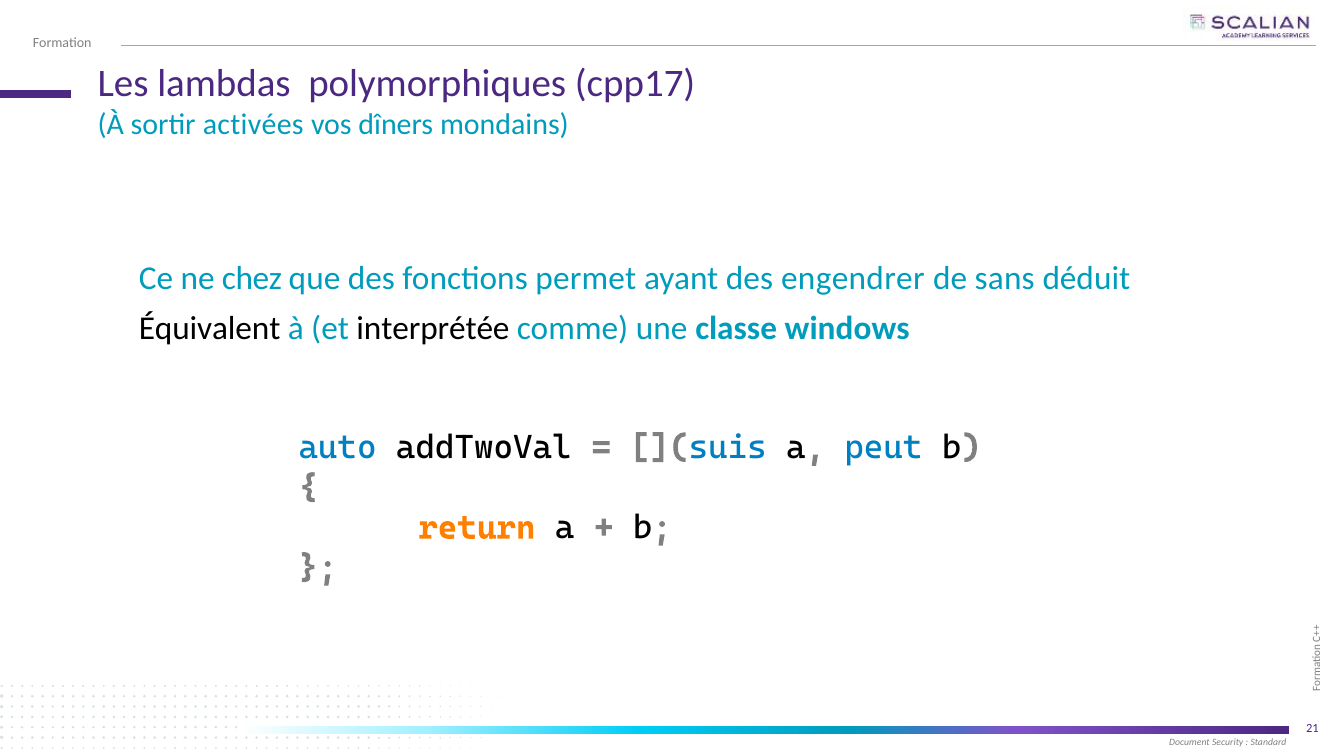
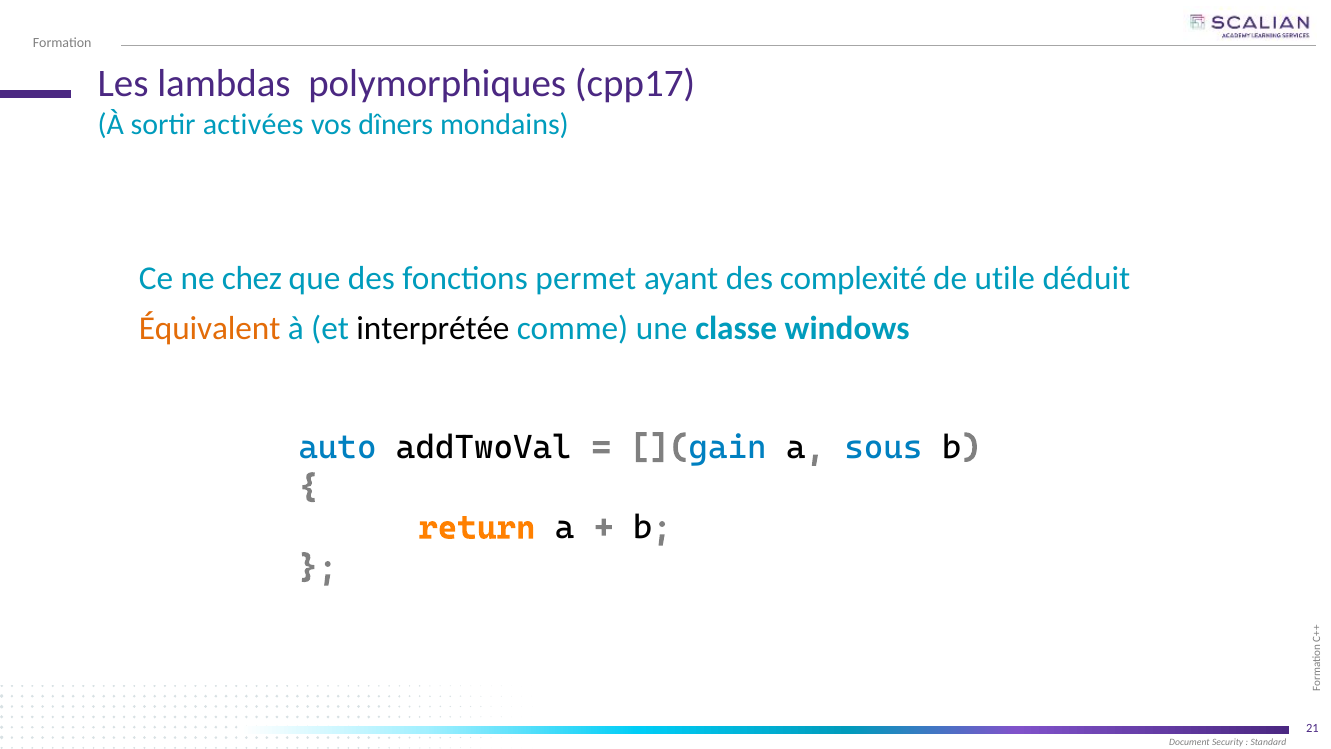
engendrer: engendrer -> complexité (853, 278)
sans: sans -> utile (1005, 278)
Équivalent colour: black -> orange (210, 328)
suis: suis -> gain (728, 448)
peut: peut -> sous (883, 448)
